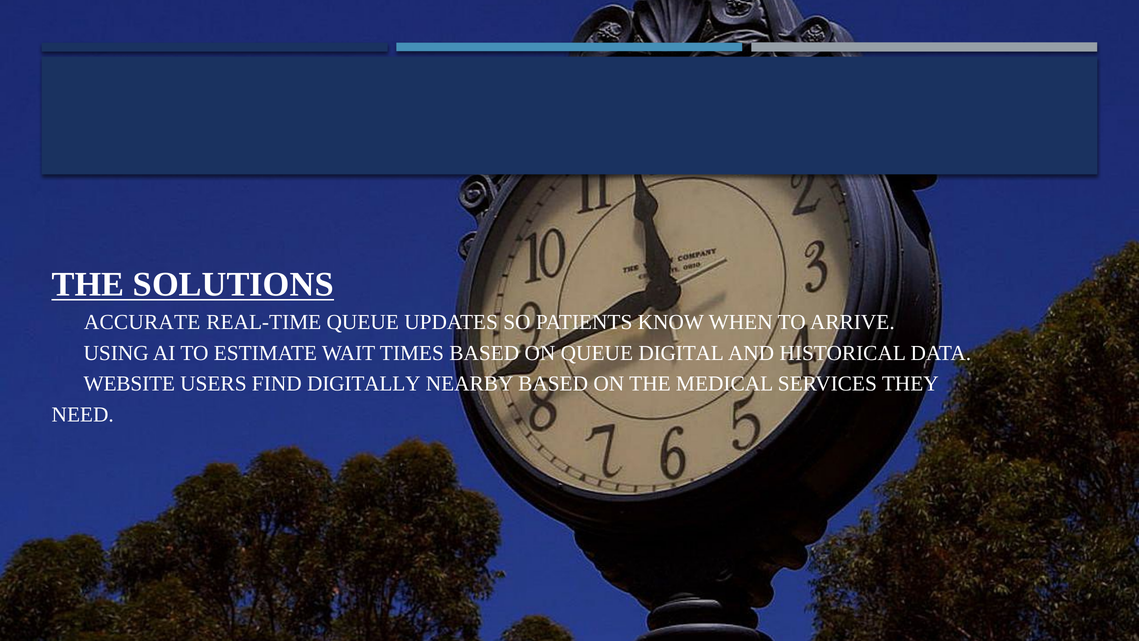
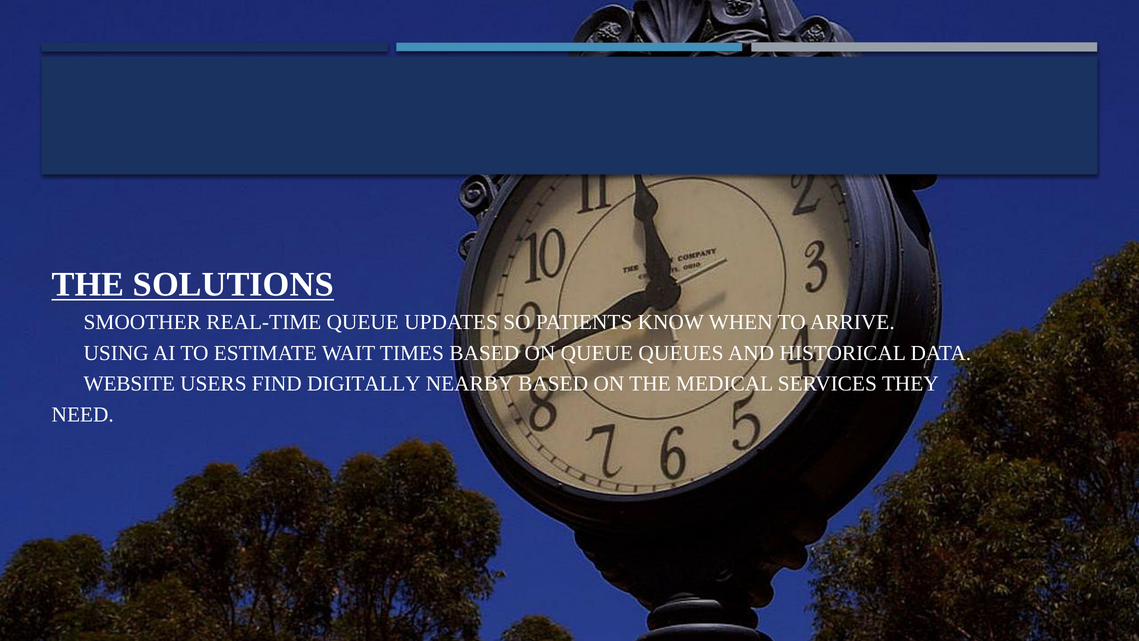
ACCURATE: ACCURATE -> SMOOTHER (142, 322)
DIGITAL: DIGITAL -> QUEUES (681, 353)
